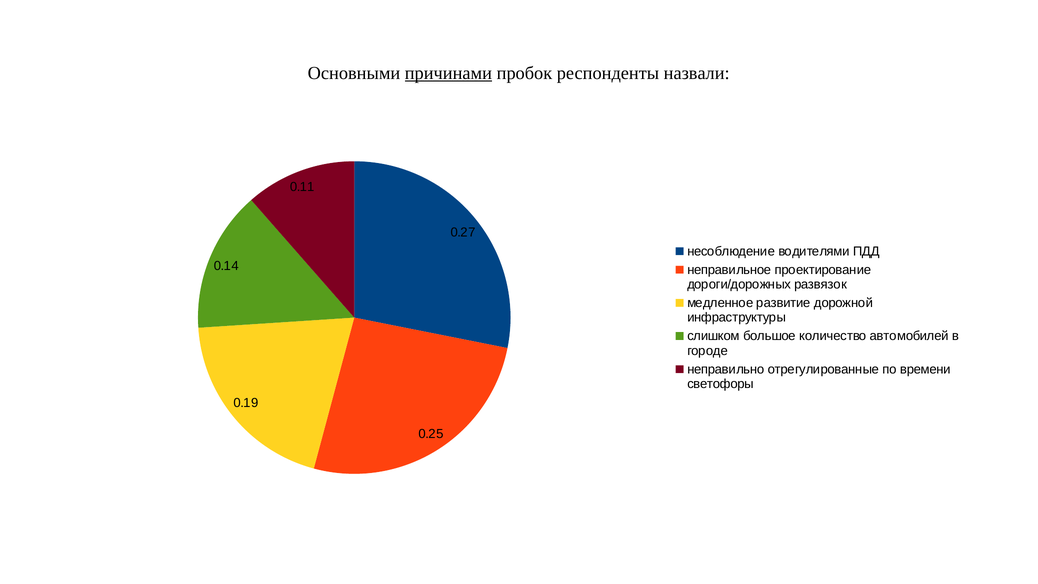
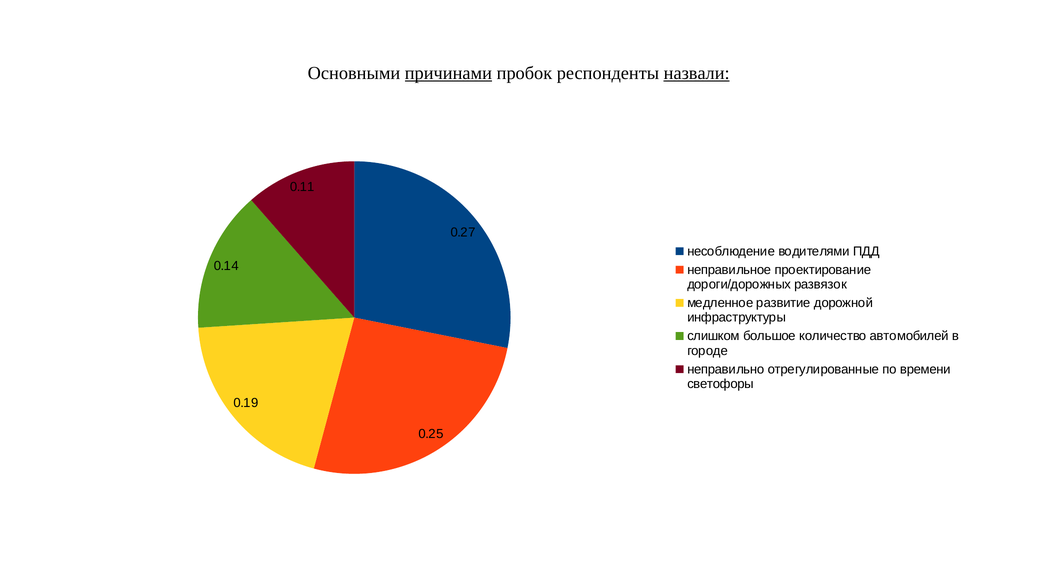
назвали underline: none -> present (697, 73)
